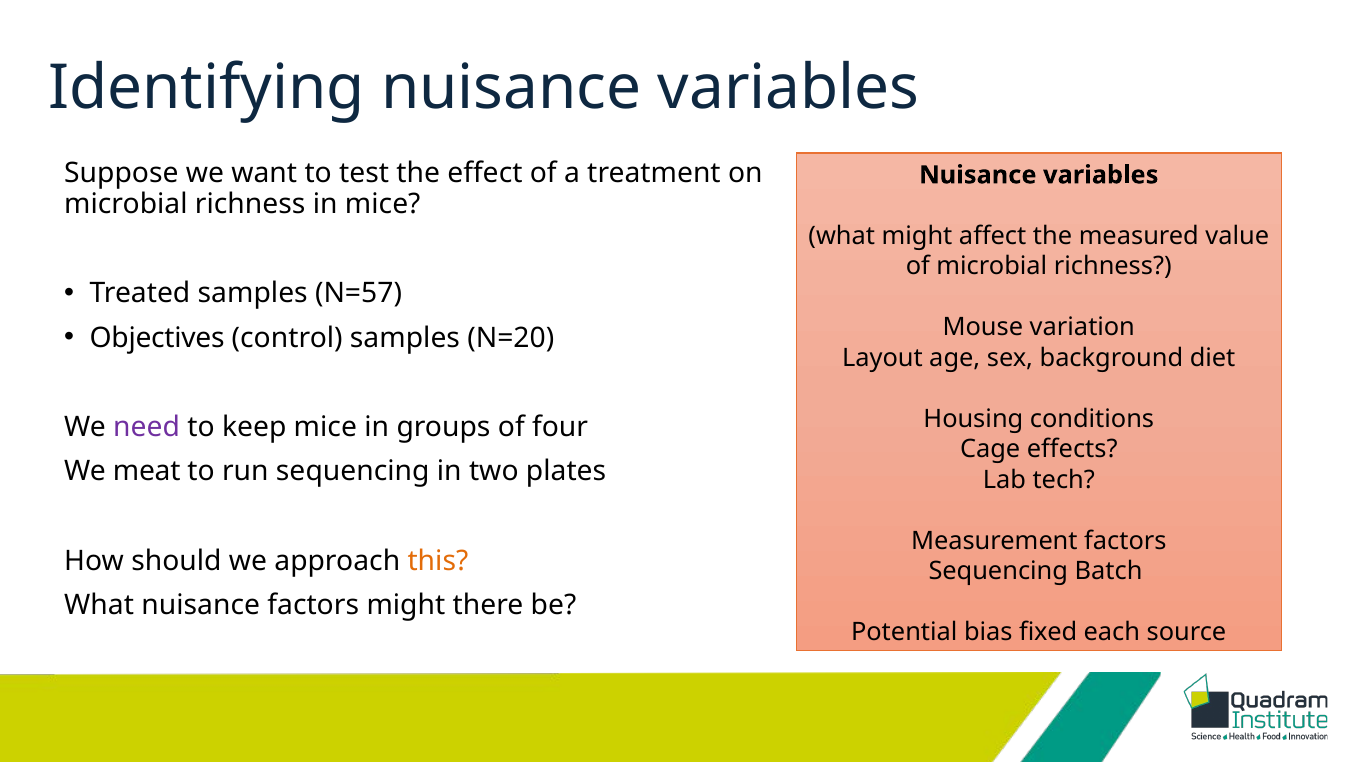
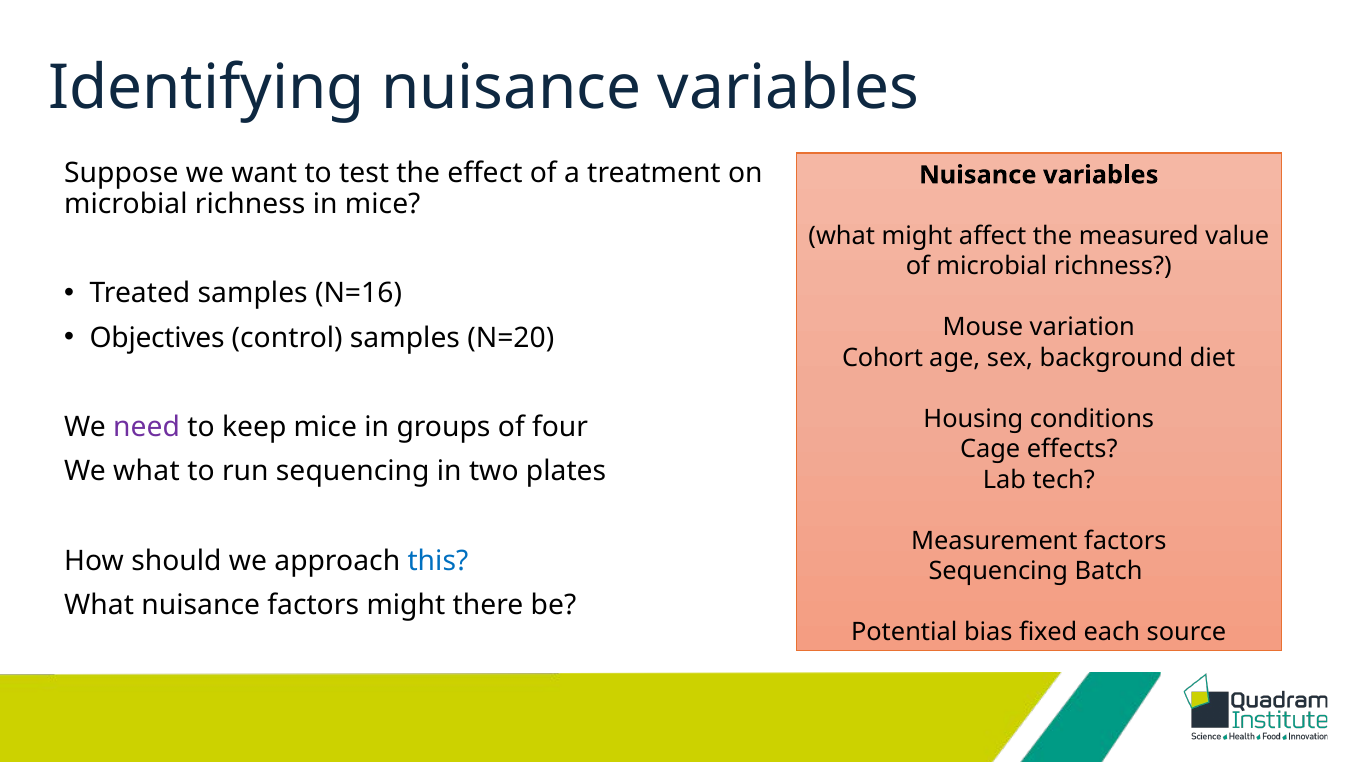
N=57: N=57 -> N=16 (359, 293)
Layout: Layout -> Cohort (883, 358)
We meat: meat -> what (146, 472)
this colour: orange -> blue (438, 561)
